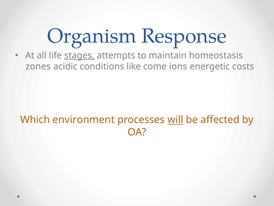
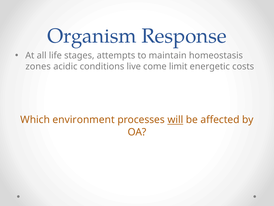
stages underline: present -> none (79, 55)
like: like -> live (134, 66)
ions: ions -> limit (178, 66)
